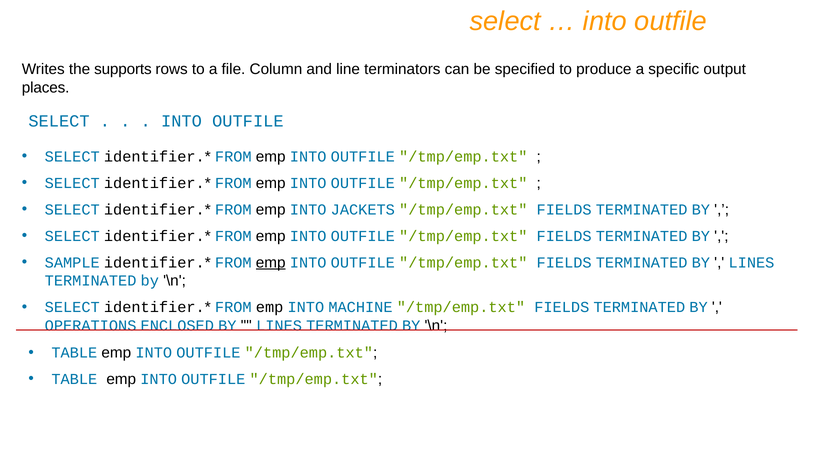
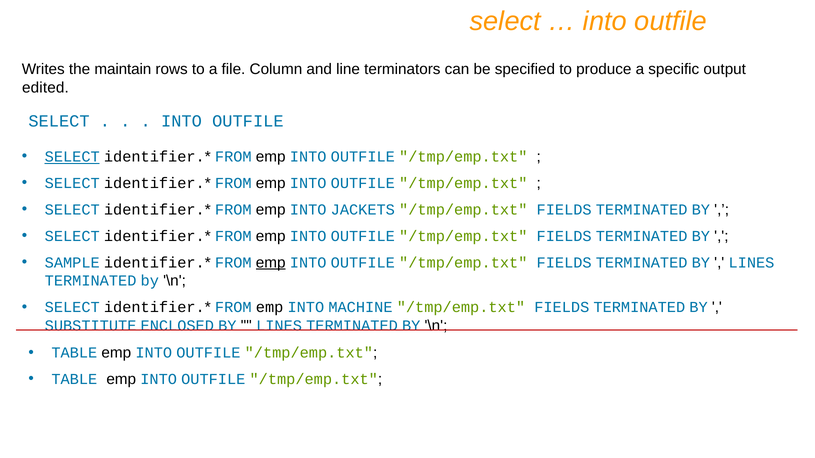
supports: supports -> maintain (123, 69)
places: places -> edited (45, 88)
SELECT underline: none -> present (72, 157)
OPERATIONS: OPERATIONS -> SUBSTITUTE (91, 326)
